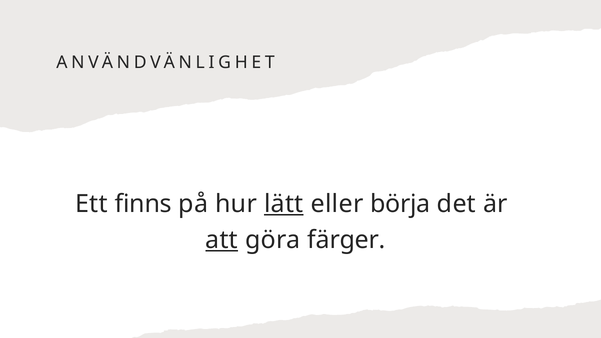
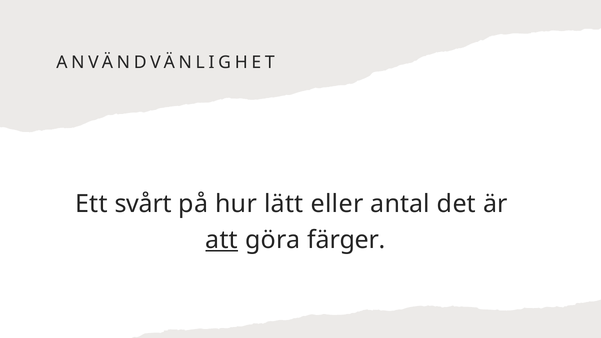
finns: finns -> svårt (143, 204)
lätt underline: present -> none (284, 204)
börja: börja -> antal (400, 204)
